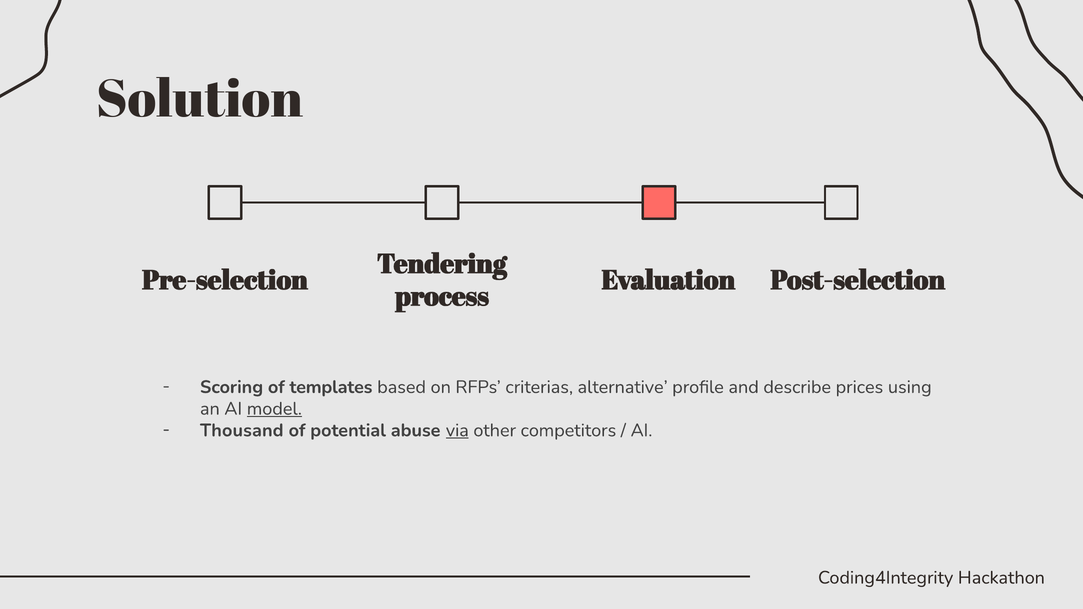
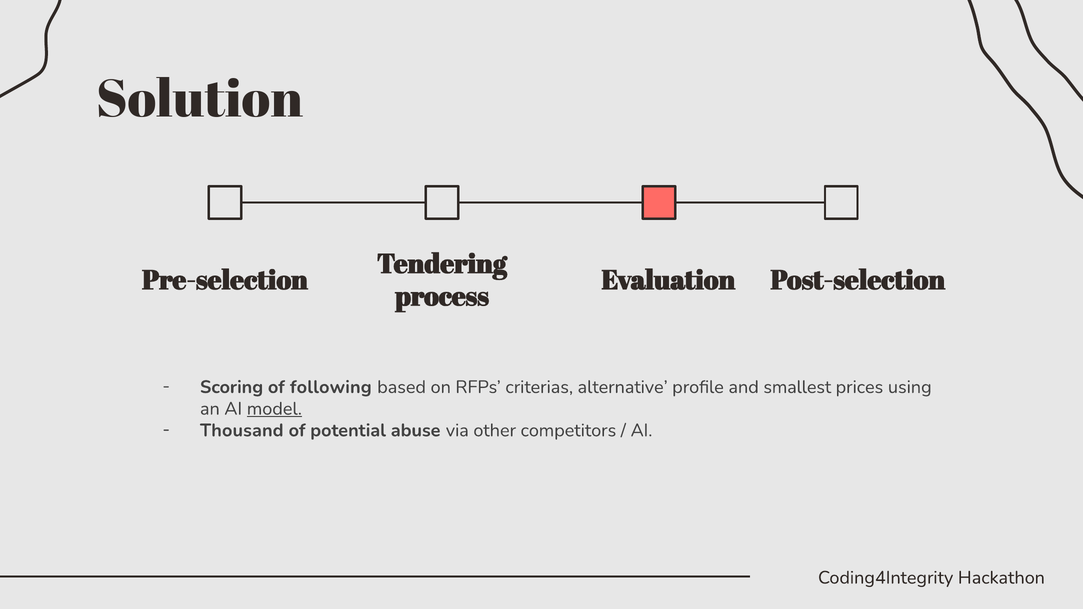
templates: templates -> following (331, 387)
describe: describe -> smallest (797, 387)
via underline: present -> none (457, 430)
